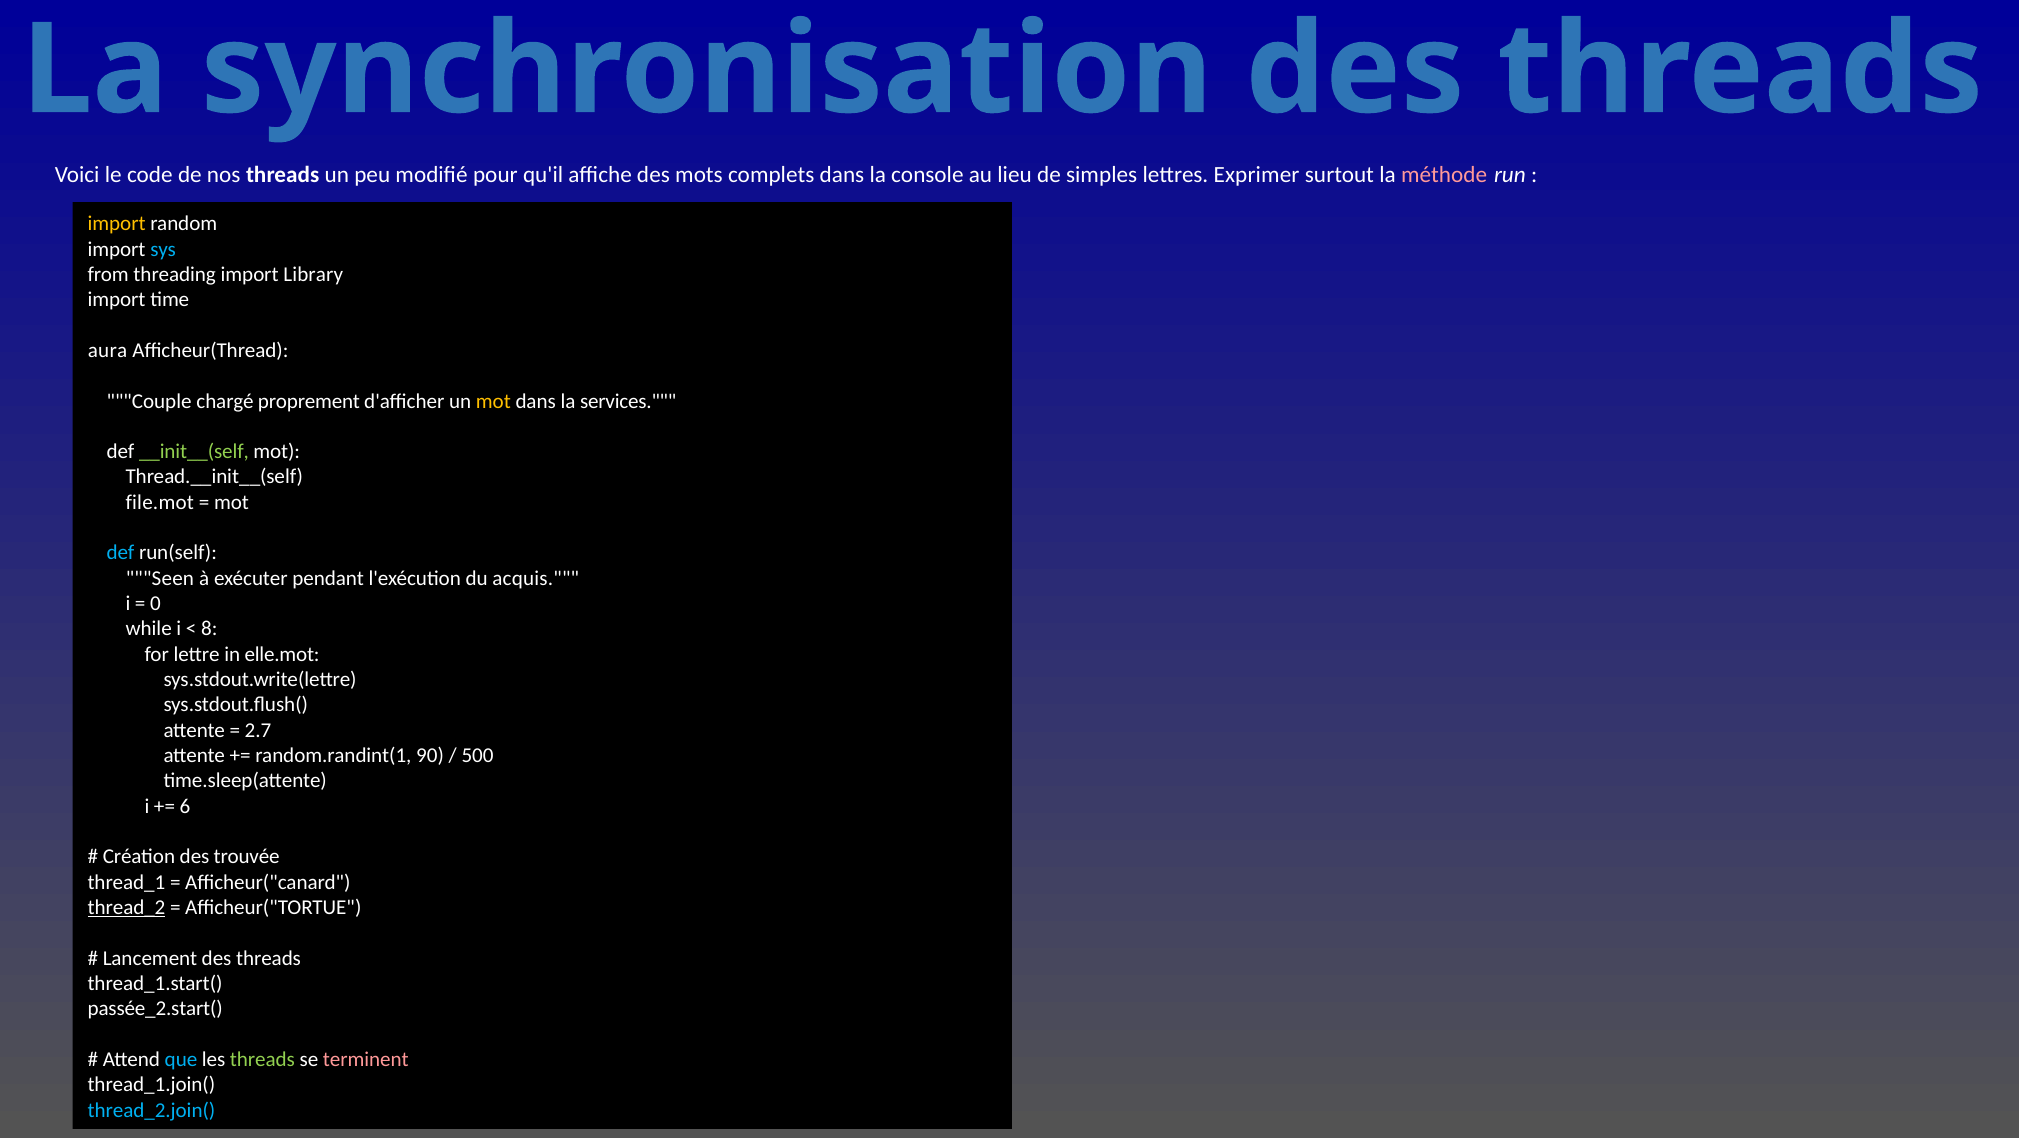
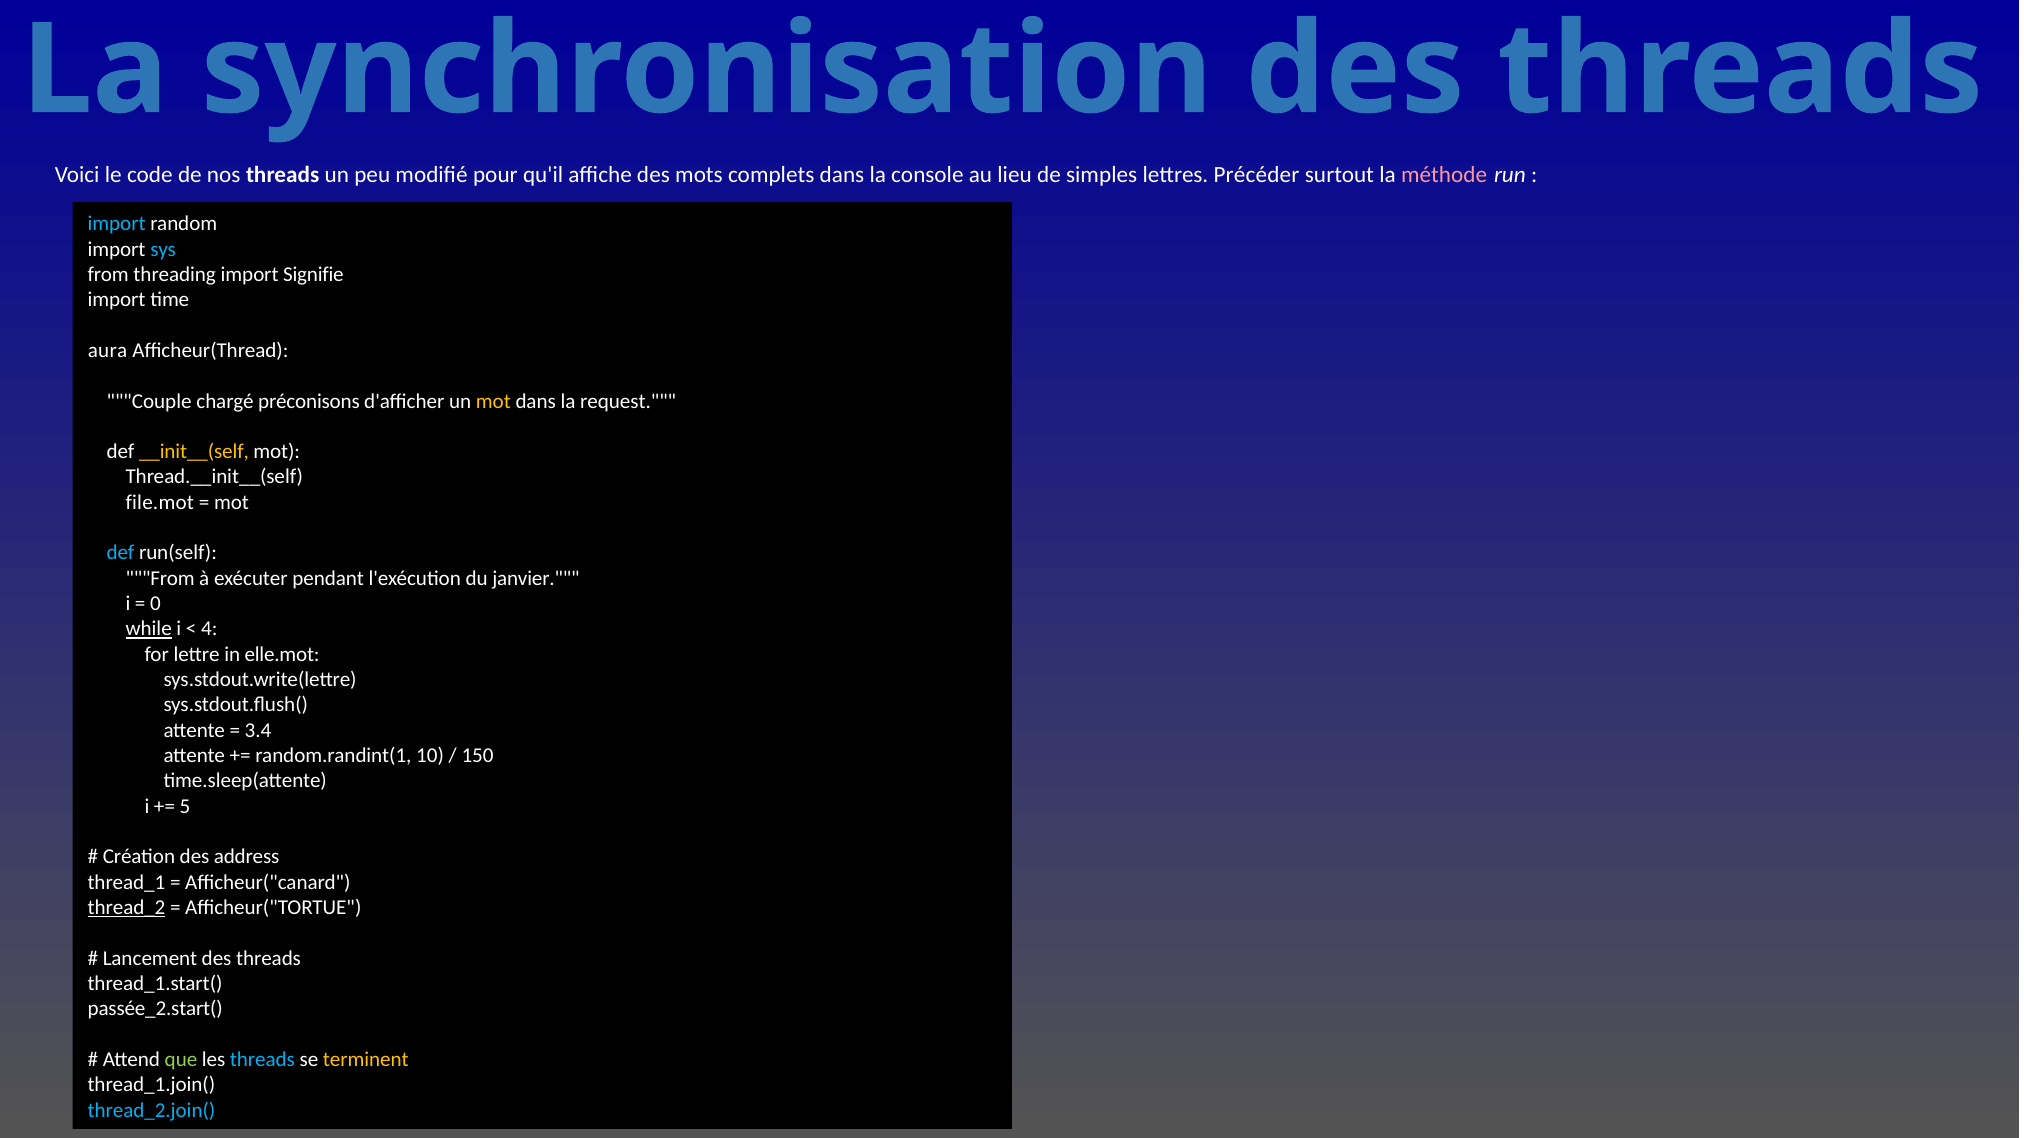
Exprimer: Exprimer -> Précéder (1257, 175)
import colour: yellow -> light blue (117, 224)
Library: Library -> Signifie (313, 275)
proprement: proprement -> préconisons (309, 401)
services: services -> request (628, 401)
__init__(self colour: light green -> yellow (194, 452)
Seen: Seen -> From (160, 579)
acquis: acquis -> janvier (536, 579)
while underline: none -> present (149, 629)
8: 8 -> 4 (209, 629)
2.7: 2.7 -> 3.4 (258, 731)
90: 90 -> 10 (430, 756)
500: 500 -> 150 (478, 756)
6: 6 -> 5 (185, 807)
trouvée: trouvée -> address (247, 857)
que colour: light blue -> light green (181, 1060)
threads colour: light green -> light blue (262, 1060)
terminent colour: pink -> yellow (366, 1060)
